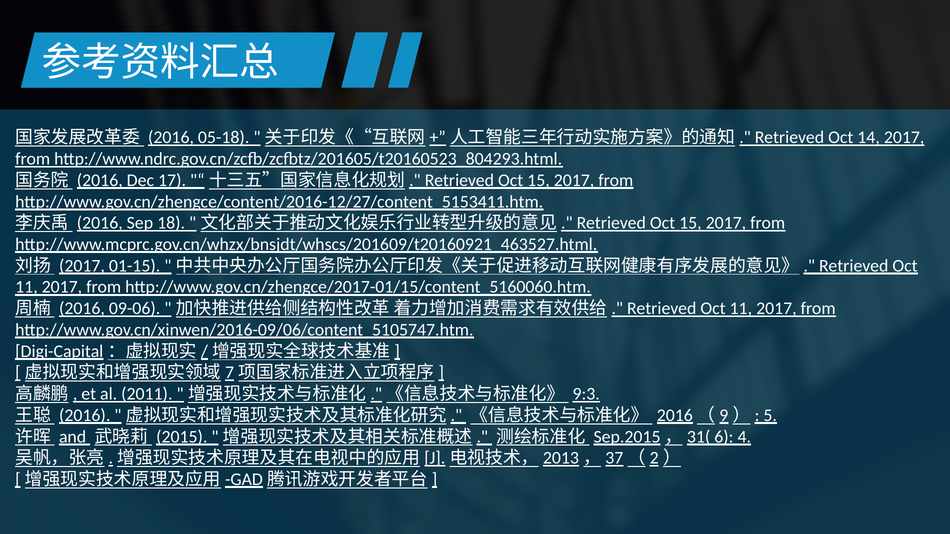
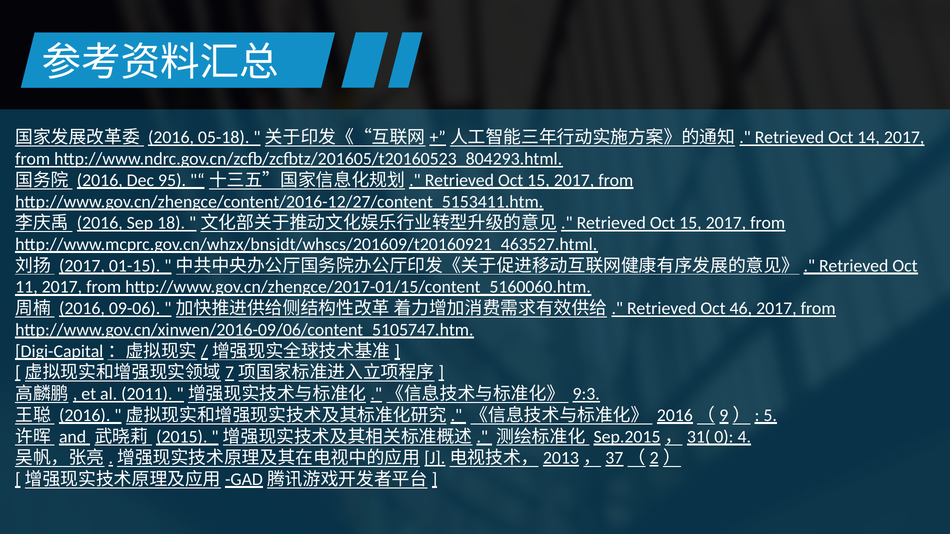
17: 17 -> 95 (172, 180)
11: 11 -> 46 (741, 309)
6: 6 -> 0 (724, 437)
